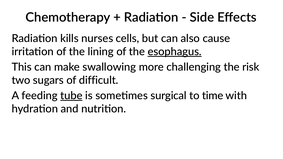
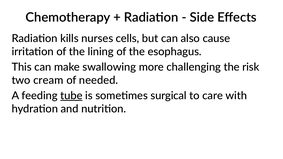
esophagus underline: present -> none (175, 52)
sugars: sugars -> cream (48, 80)
difficult: difficult -> needed (99, 80)
time: time -> care (213, 96)
